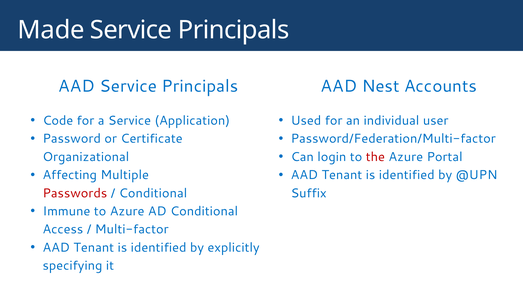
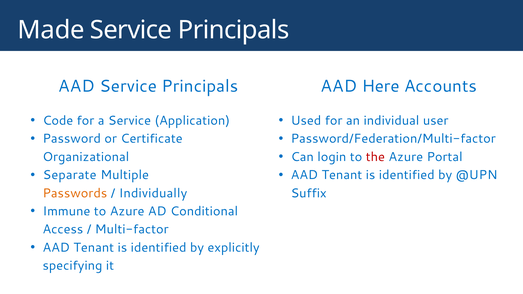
Nest: Nest -> Here (381, 86)
Affecting: Affecting -> Separate (70, 175)
Passwords colour: red -> orange (75, 193)
Conditional: Conditional -> Individually (153, 193)
